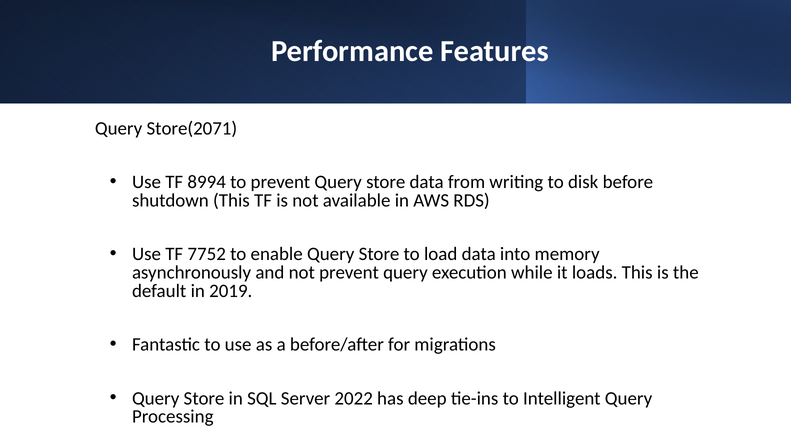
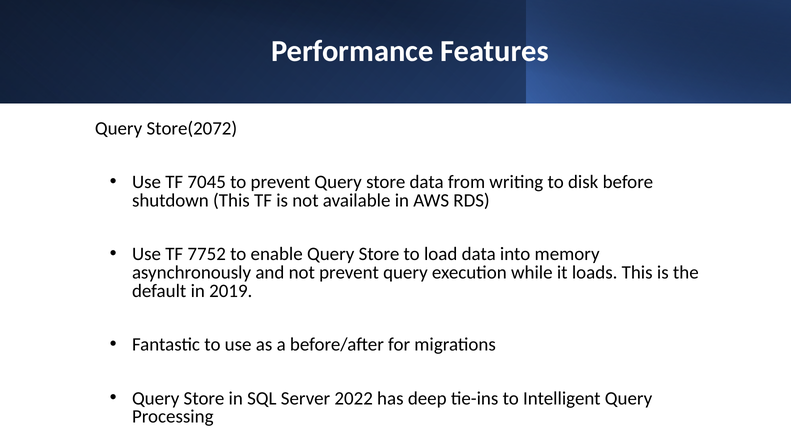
Store(2071: Store(2071 -> Store(2072 (192, 128)
8994: 8994 -> 7045 (207, 182)
